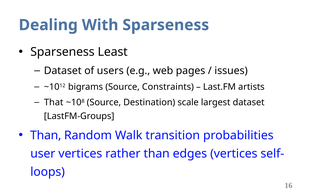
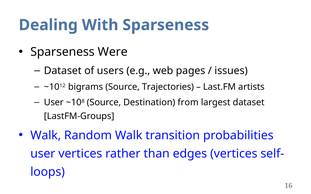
Least: Least -> Were (113, 52)
Constraints: Constraints -> Trajectories (168, 87)
That: That -> User (54, 103)
scale: scale -> from (188, 103)
Than: Than -> Walk (46, 136)
